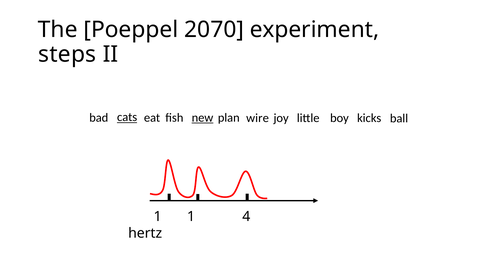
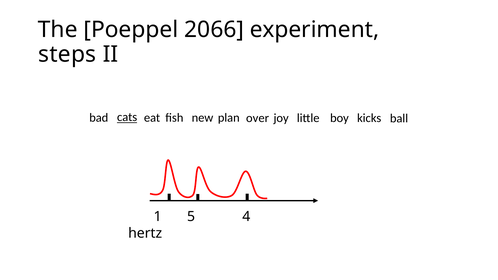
2070: 2070 -> 2066 (214, 29)
new underline: present -> none (202, 118)
wire: wire -> over (258, 118)
1 1: 1 -> 5 (191, 217)
